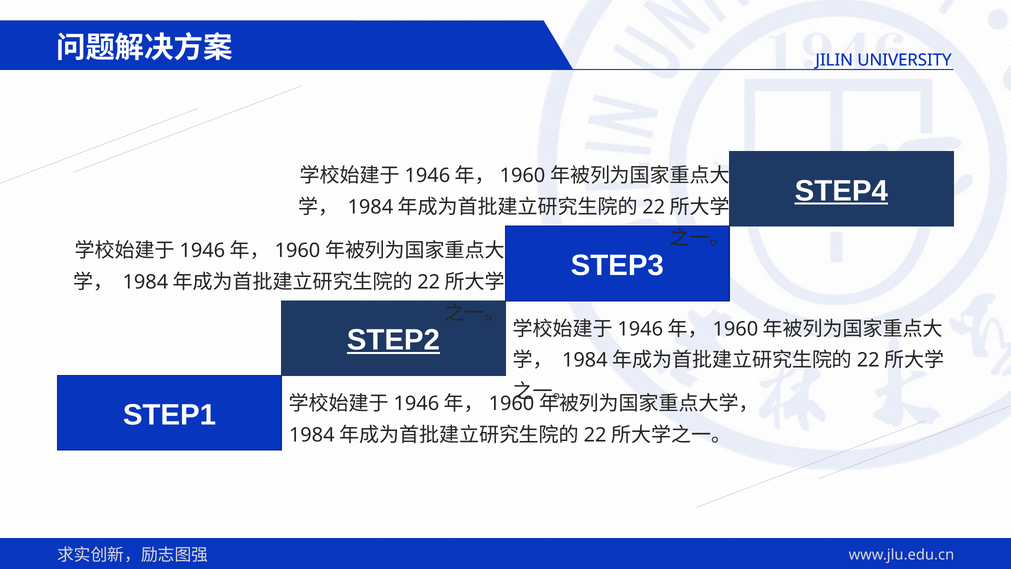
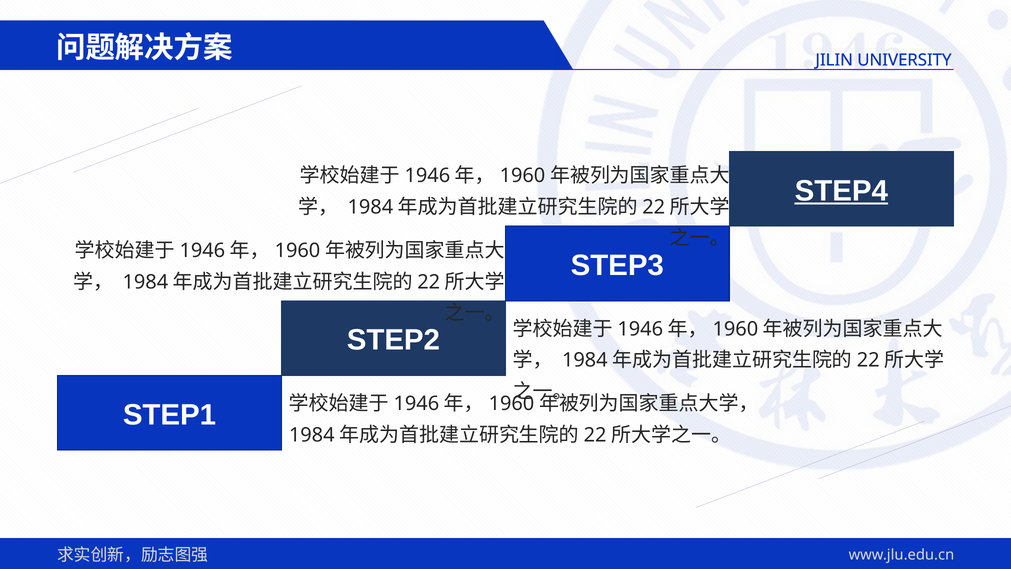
STEP2 underline: present -> none (393, 340)
